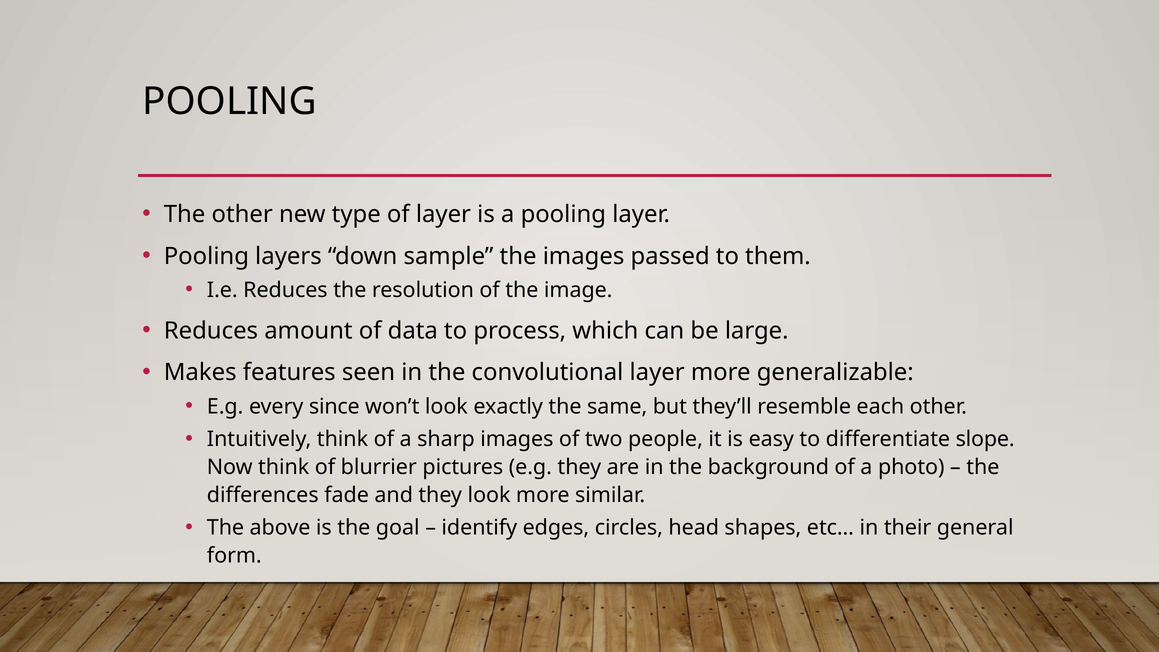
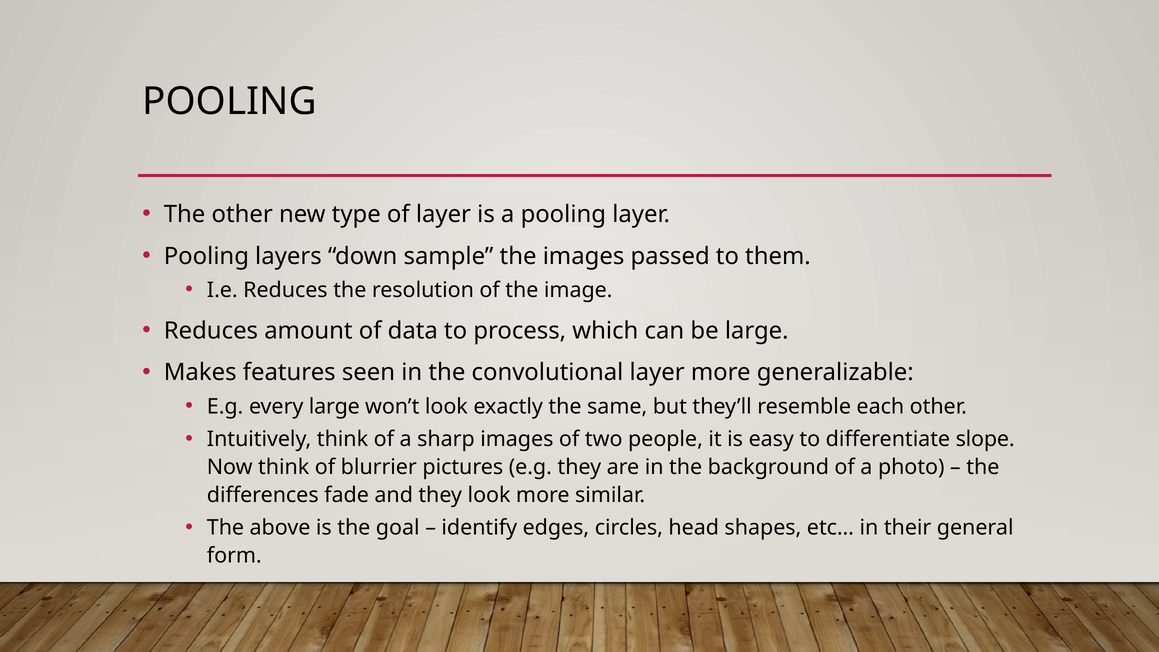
every since: since -> large (334, 407)
